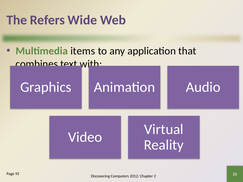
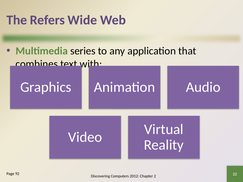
items: items -> series (83, 51)
